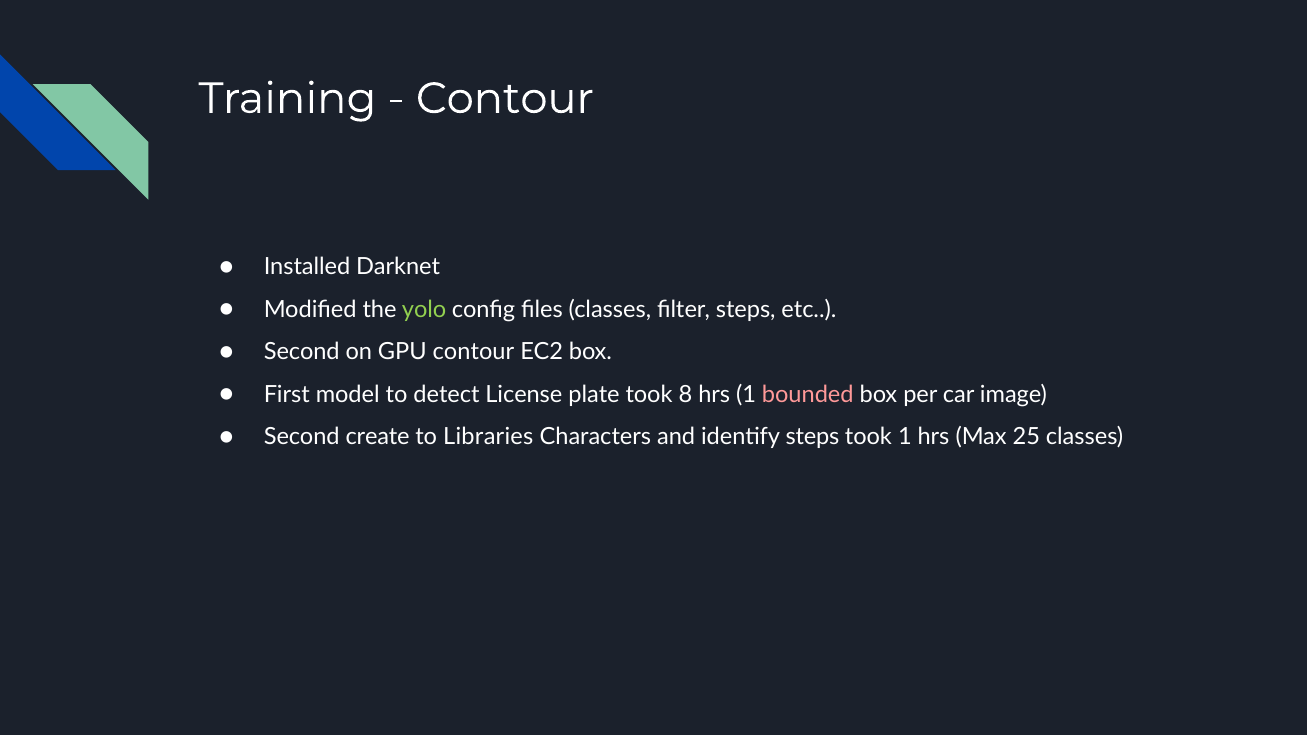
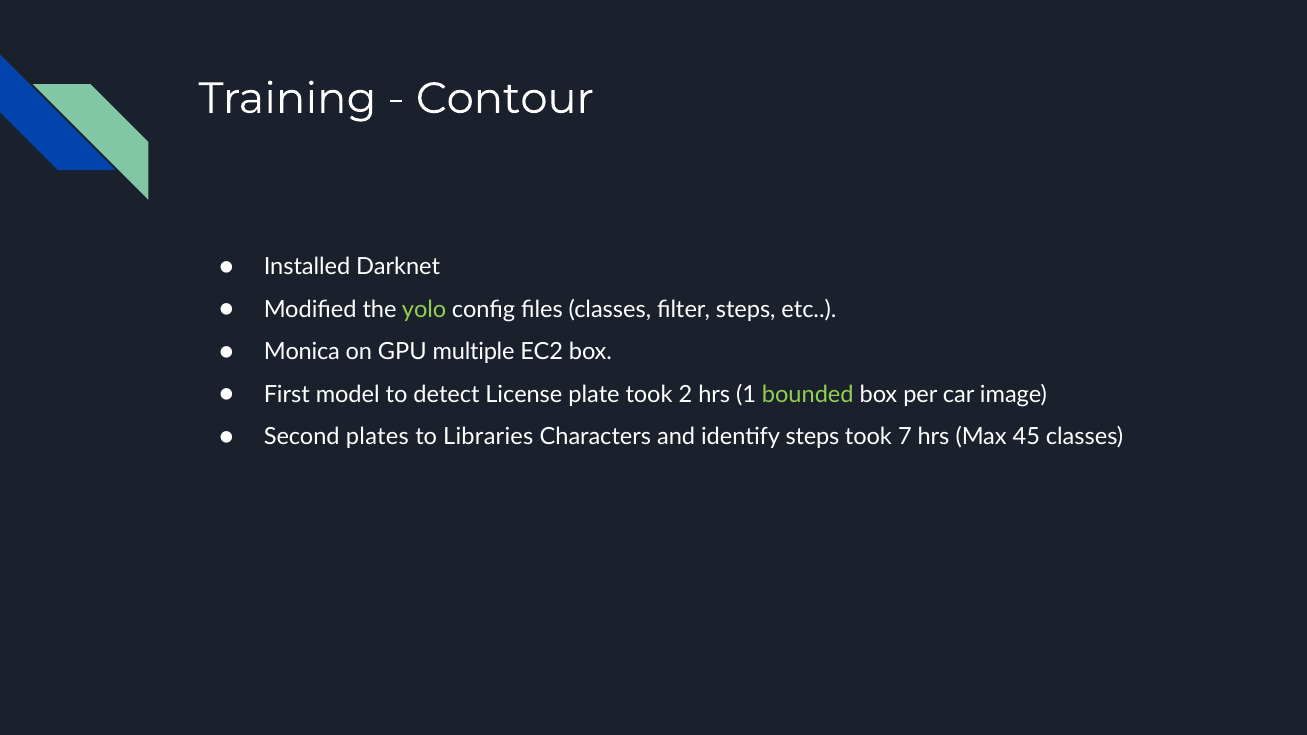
Second: Second -> Monica (302, 352)
GPU contour: contour -> multiple (474, 352)
8: 8 -> 2 (685, 395)
bounded colour: pink -> light green (808, 395)
create: create -> plates (377, 437)
took 1: 1 -> 7 (905, 437)
25: 25 -> 45 (1026, 437)
